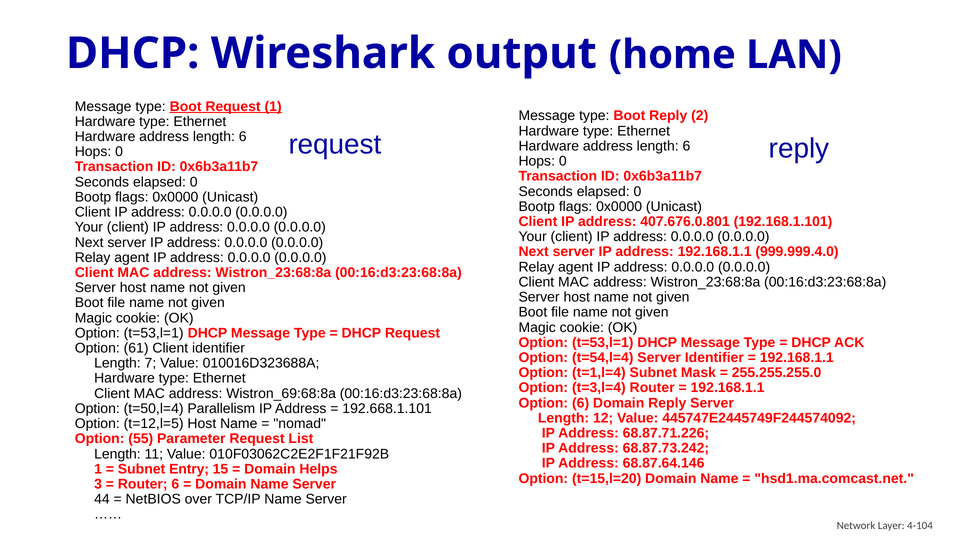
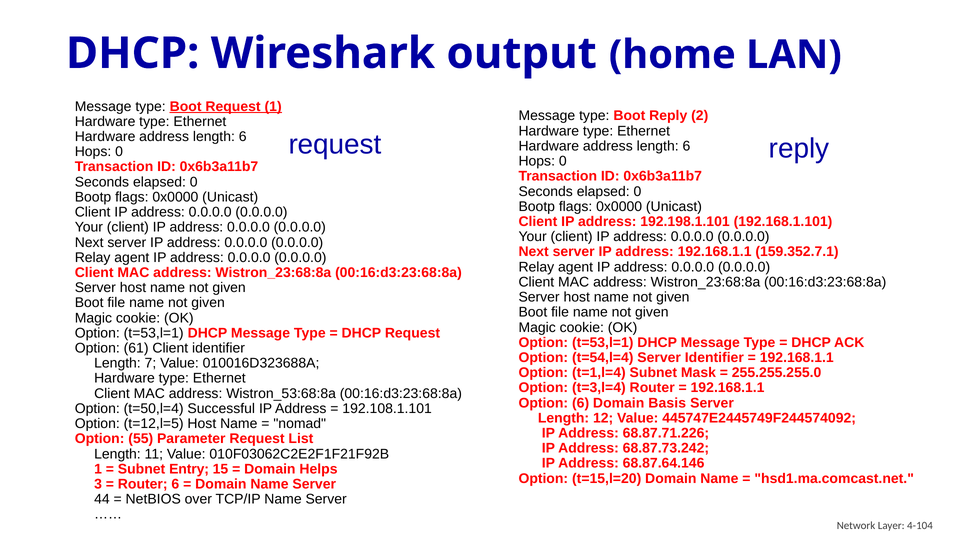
407.676.0.801: 407.676.0.801 -> 192.198.1.101 (685, 222)
999.999.4.0: 999.999.4.0 -> 159.352.7.1 (797, 252)
Wistron_69:68:8a: Wistron_69:68:8a -> Wistron_53:68:8a (281, 393)
Domain Reply: Reply -> Basis (667, 403)
Parallelism: Parallelism -> Successful (221, 408)
192.668.1.101: 192.668.1.101 -> 192.108.1.101 (387, 408)
